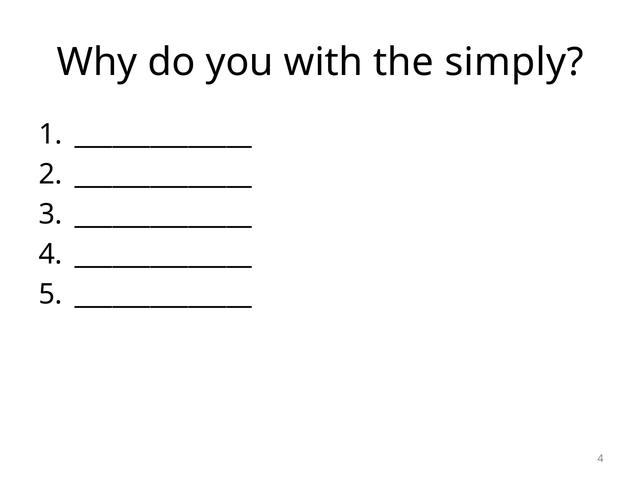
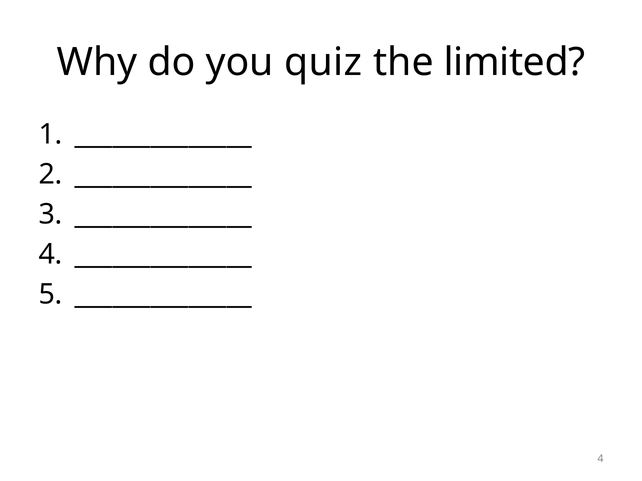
with: with -> quiz (323, 62)
simply: simply -> limited (515, 62)
